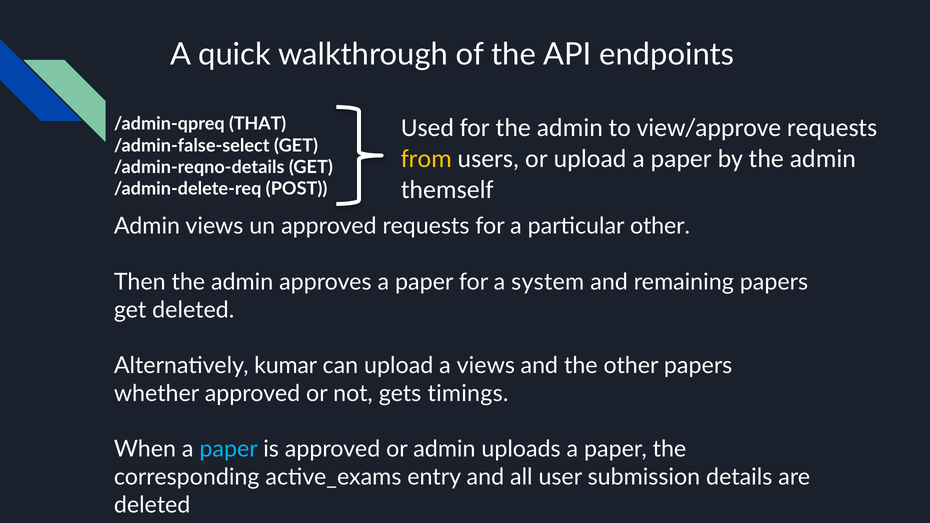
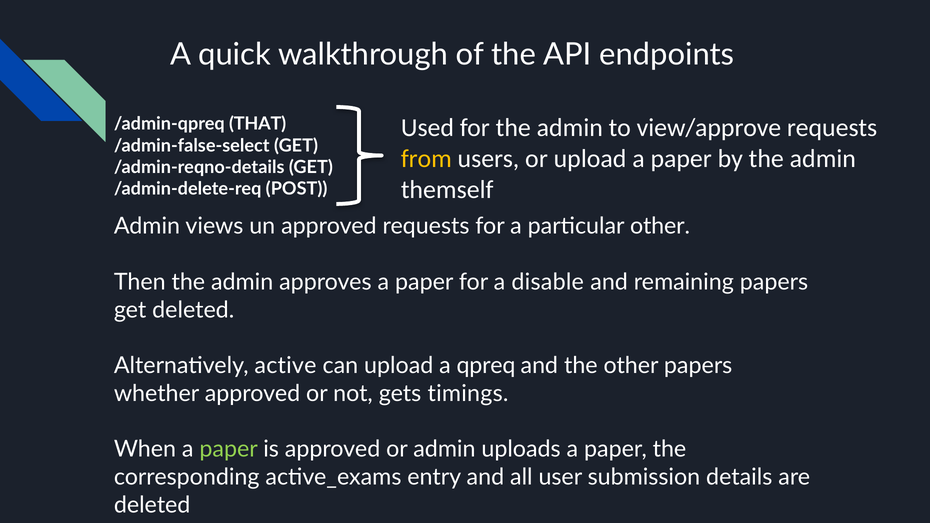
system: system -> disable (548, 282)
kumar: kumar -> active (285, 366)
a views: views -> qpreq (486, 366)
paper colour: light blue -> light green (229, 449)
